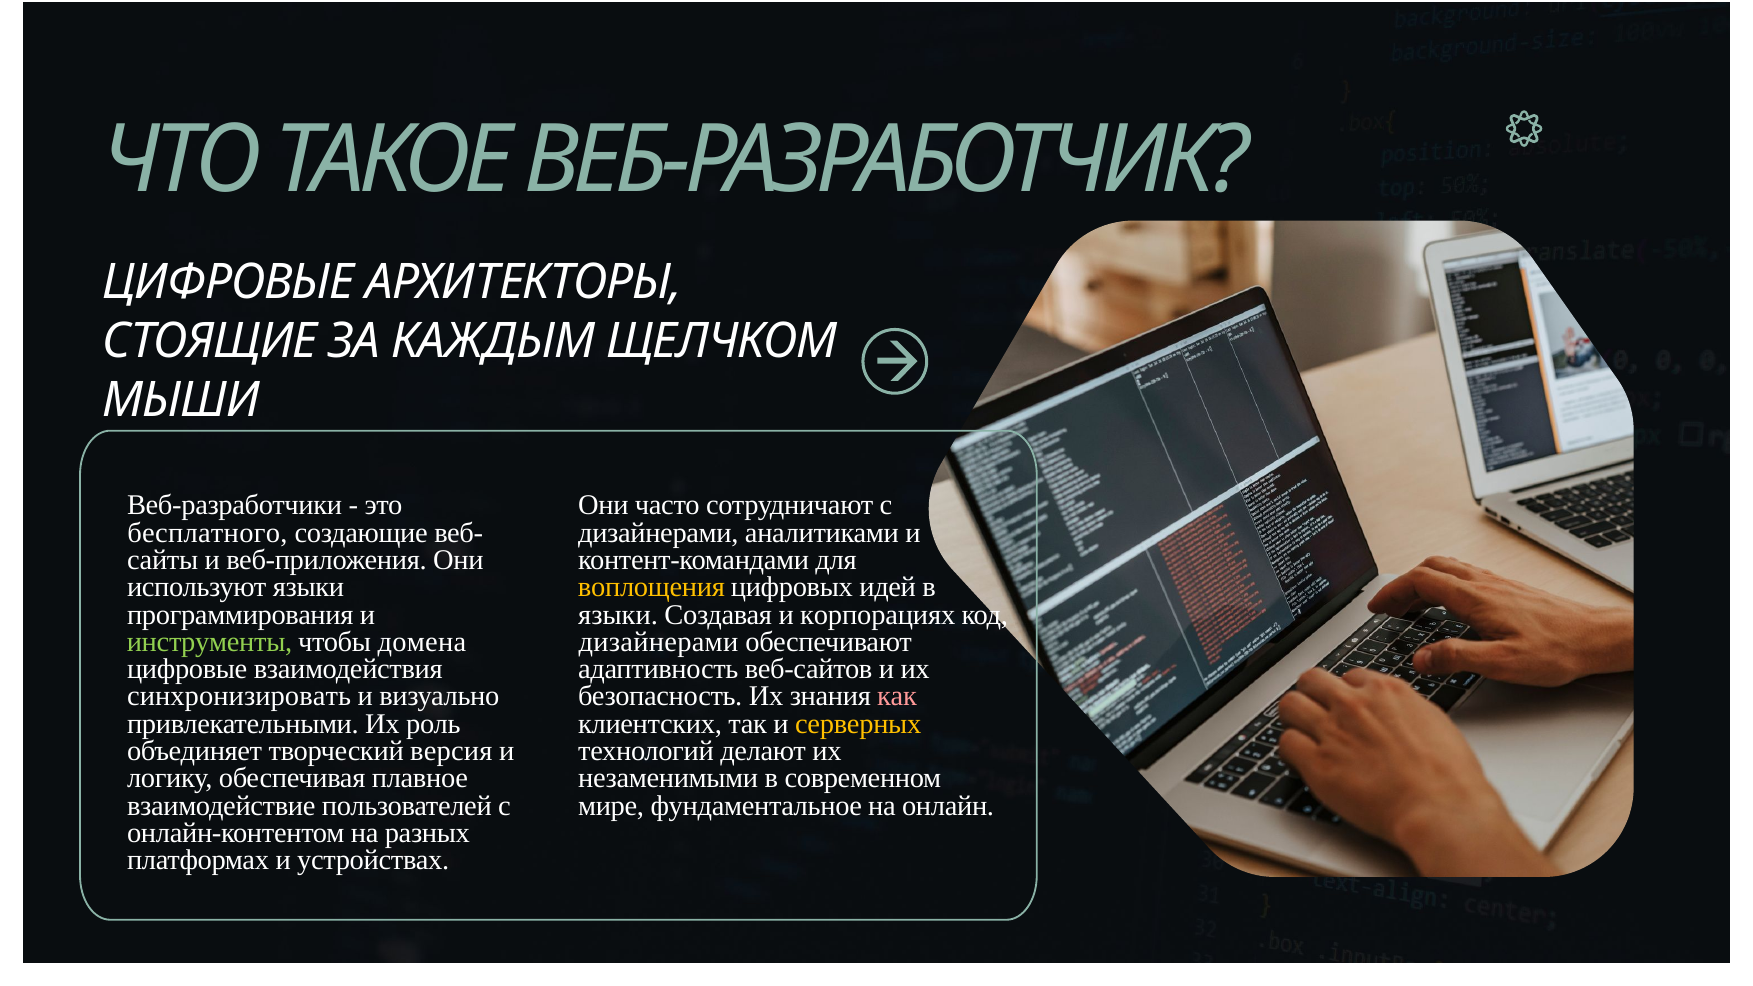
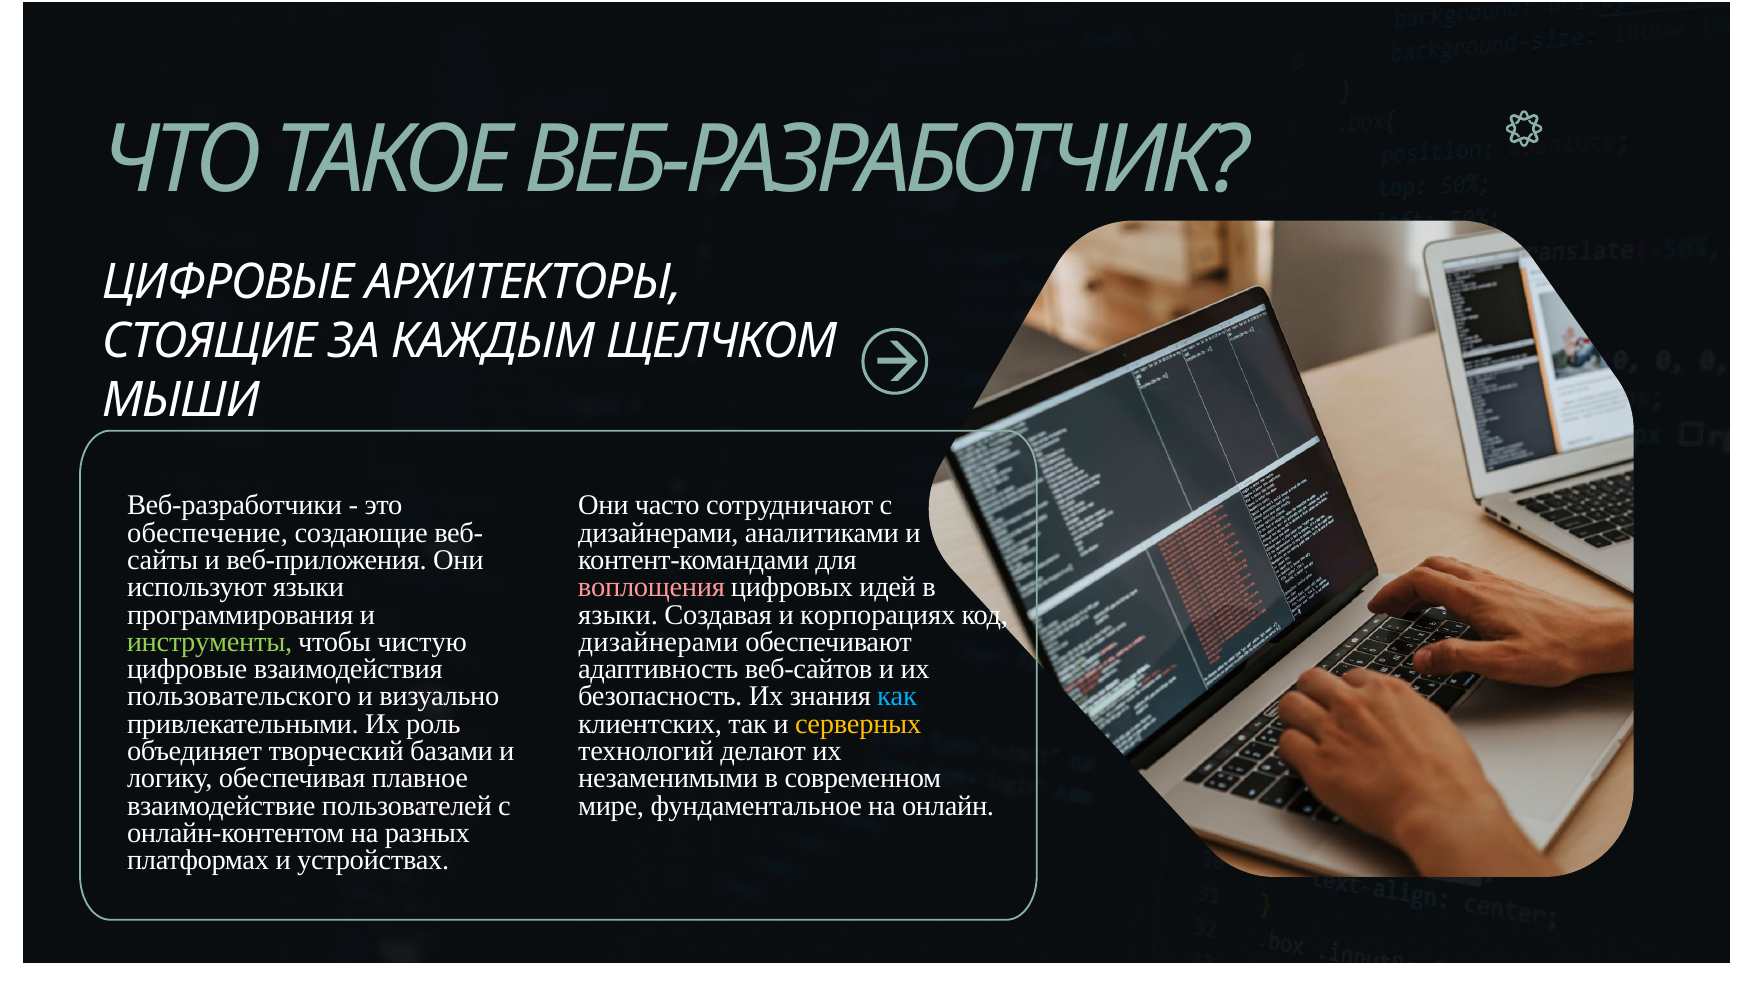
бесплатного: бесплатного -> обеспечение (207, 533)
воплощения colour: yellow -> pink (651, 587)
домена: домена -> чистую (422, 642)
синхронизировать: синхронизировать -> пользовательского (239, 697)
как colour: pink -> light blue (897, 697)
версия: версия -> базами (452, 751)
